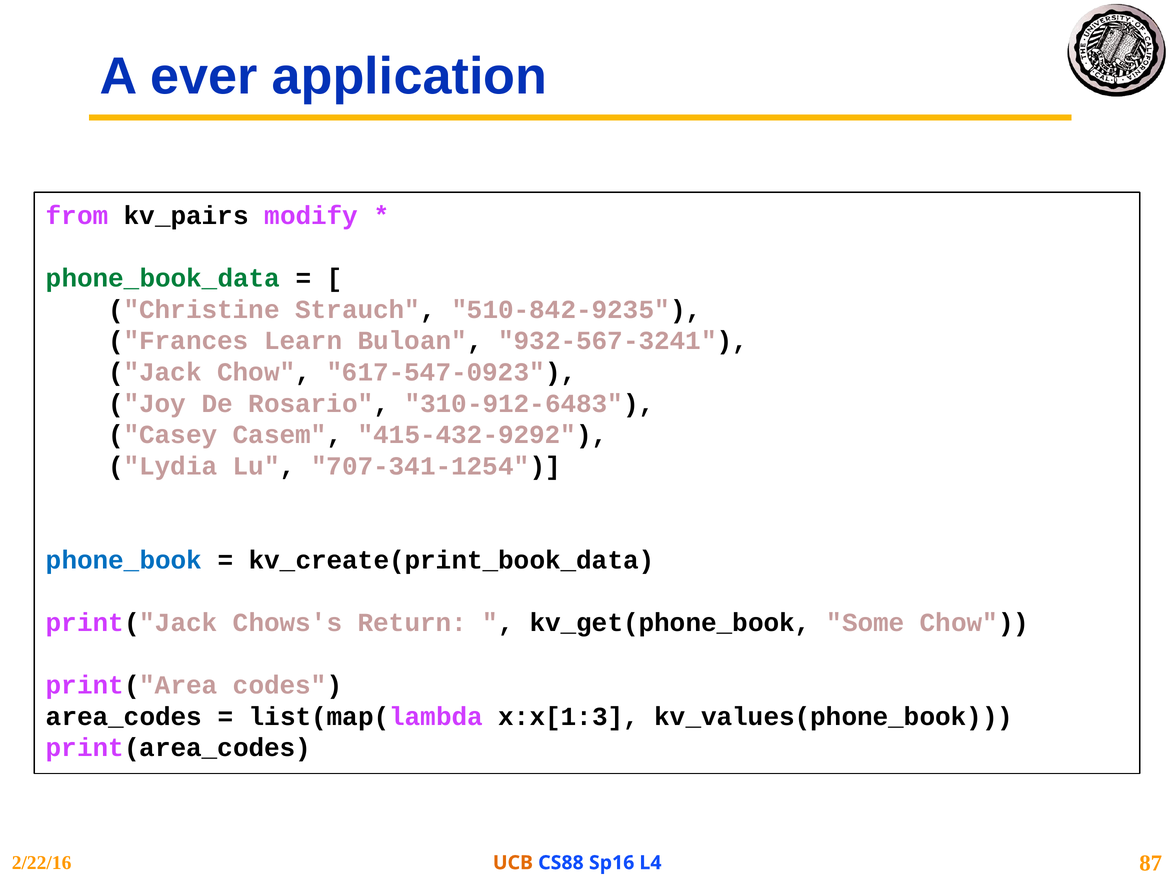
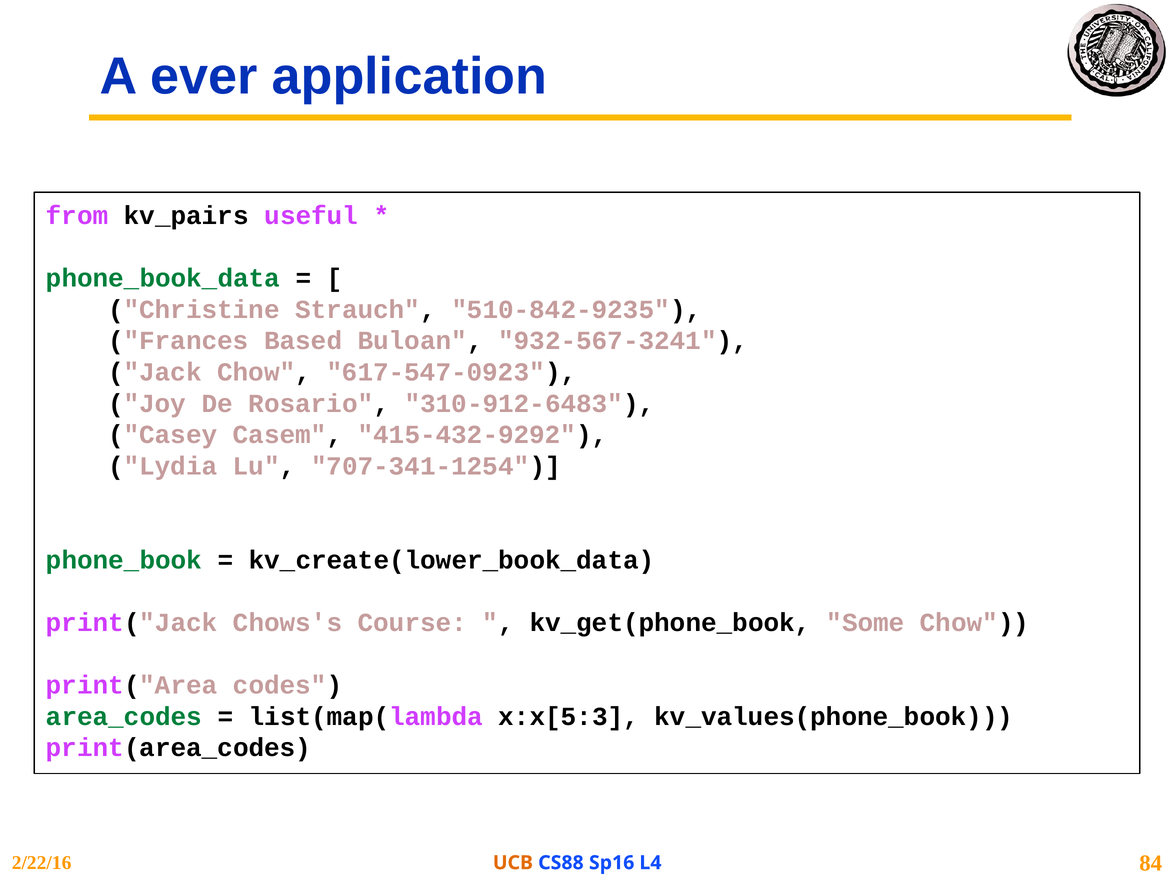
modify: modify -> useful (311, 215)
Learn: Learn -> Based (303, 341)
phone_book colour: blue -> green (124, 560)
kv_create(print_book_data: kv_create(print_book_data -> kv_create(lower_book_data (452, 560)
Return: Return -> Course (412, 622)
area_codes colour: black -> green (124, 716)
x:x[1:3: x:x[1:3 -> x:x[5:3 (569, 716)
87: 87 -> 84 (1151, 862)
